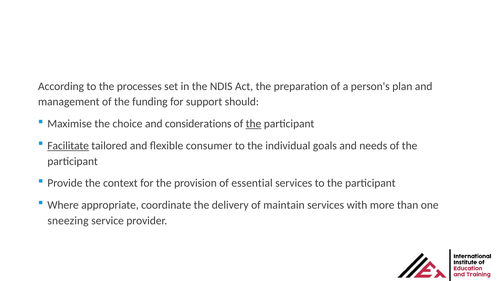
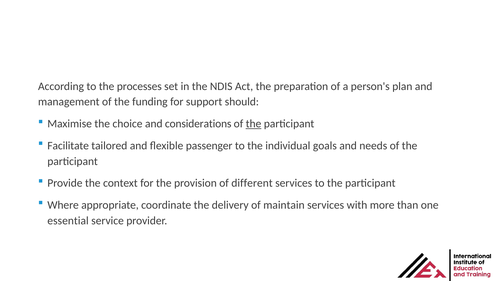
Facilitate underline: present -> none (68, 145)
consumer: consumer -> passenger (209, 145)
essential: essential -> different (252, 183)
sneezing: sneezing -> essential (68, 220)
